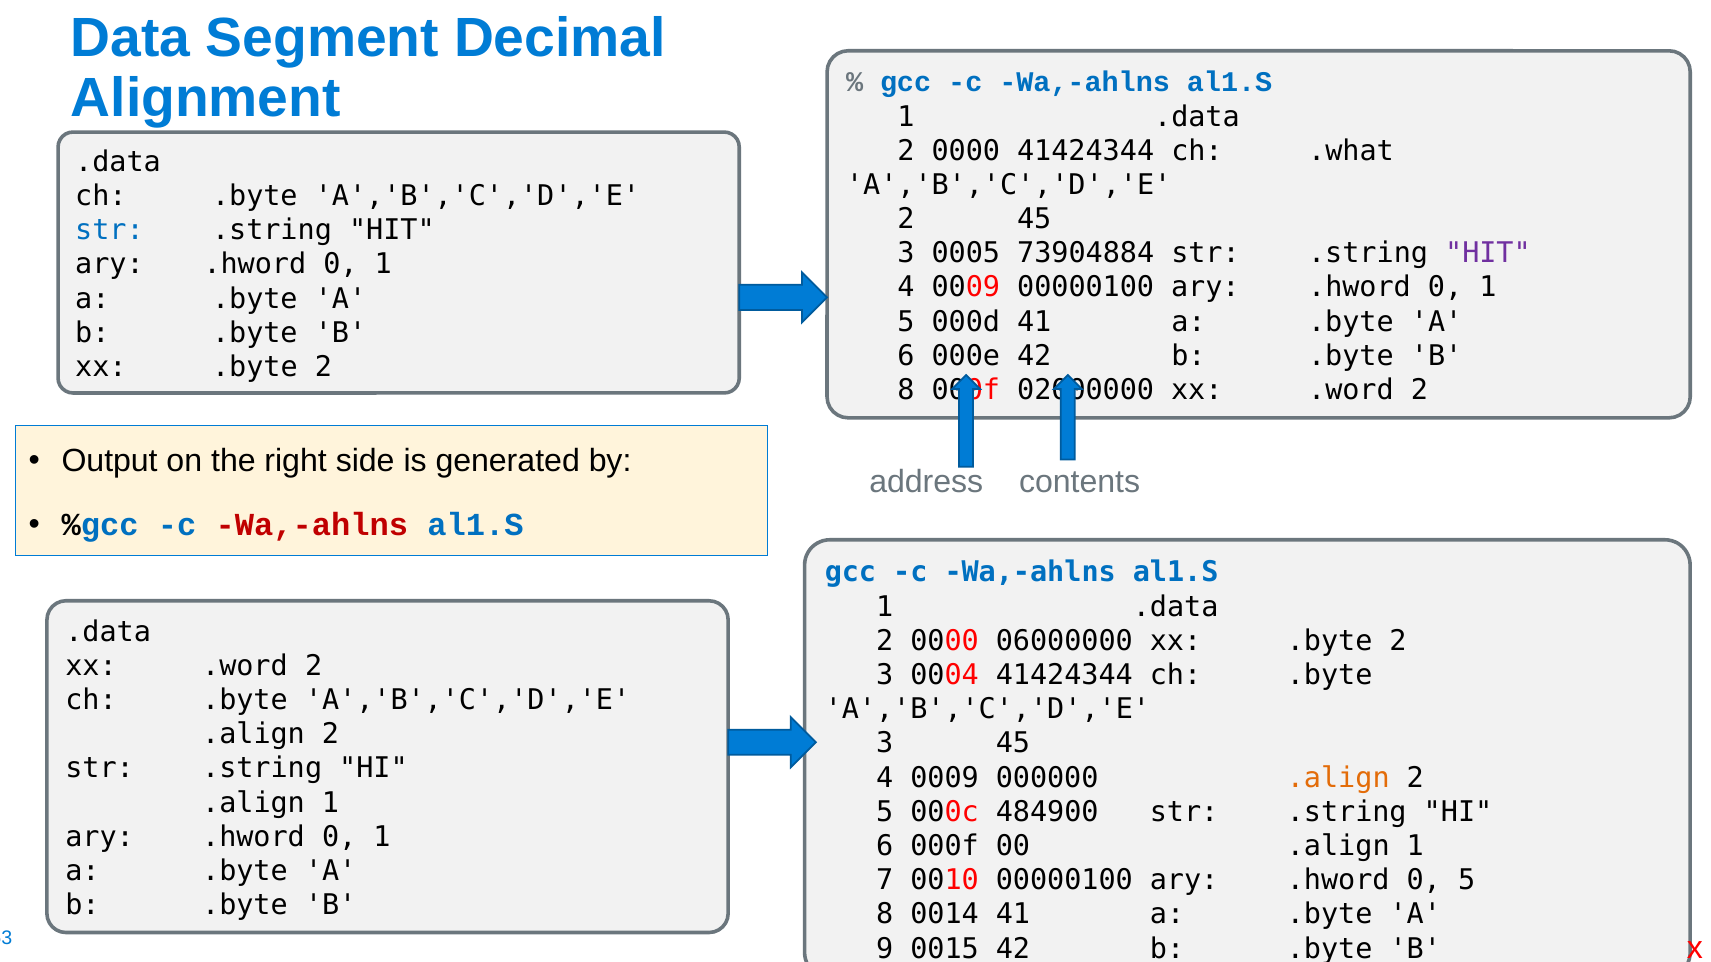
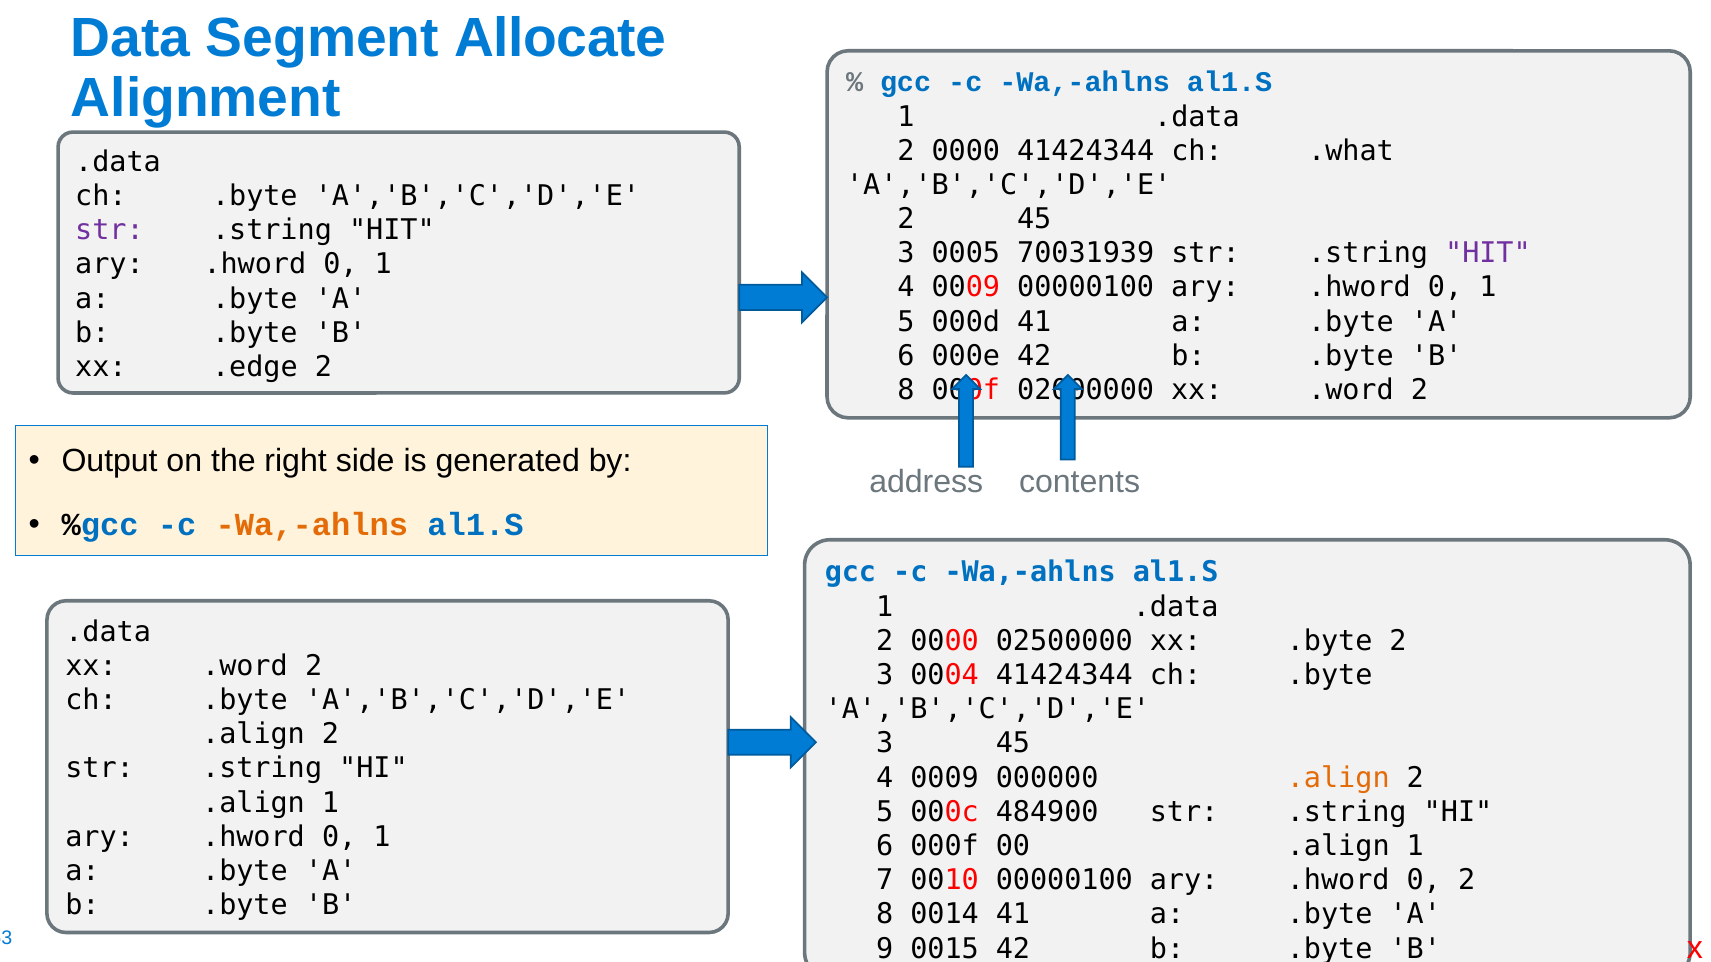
Decimal: Decimal -> Allocate (560, 38)
str colour: blue -> purple (109, 230)
73904884: 73904884 -> 70031939 (1086, 254)
.byte: .byte -> .edge (255, 367)
Wa,-ahlns colour: red -> orange (312, 525)
06000000: 06000000 -> 02500000 (1064, 641)
0 5: 5 -> 2 (1467, 881)
